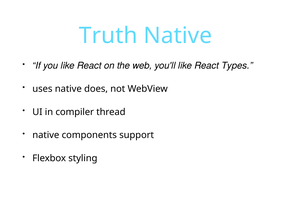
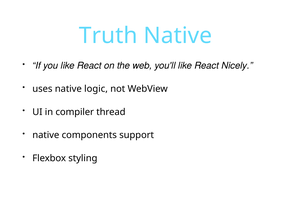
Types: Types -> Nicely (237, 66)
does: does -> logic (96, 89)
